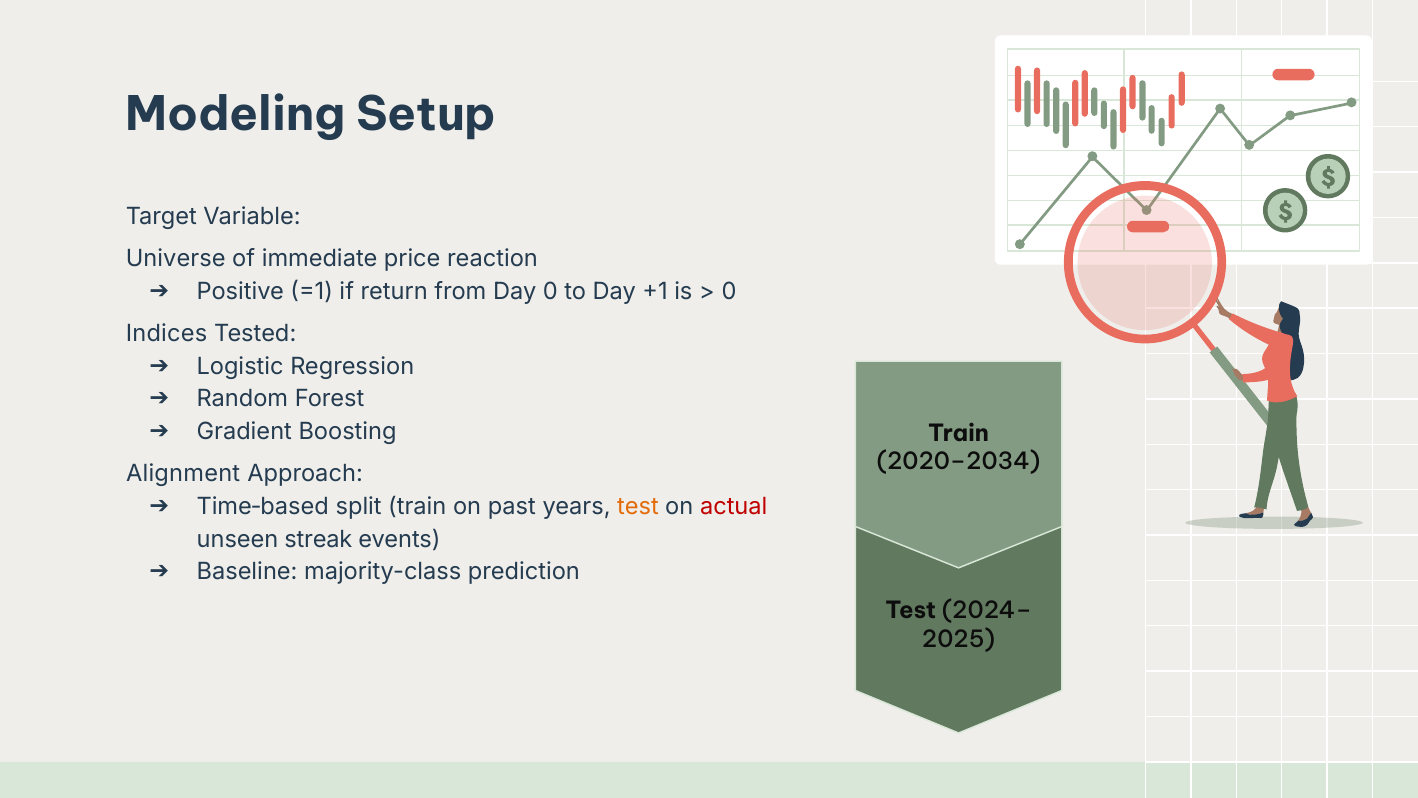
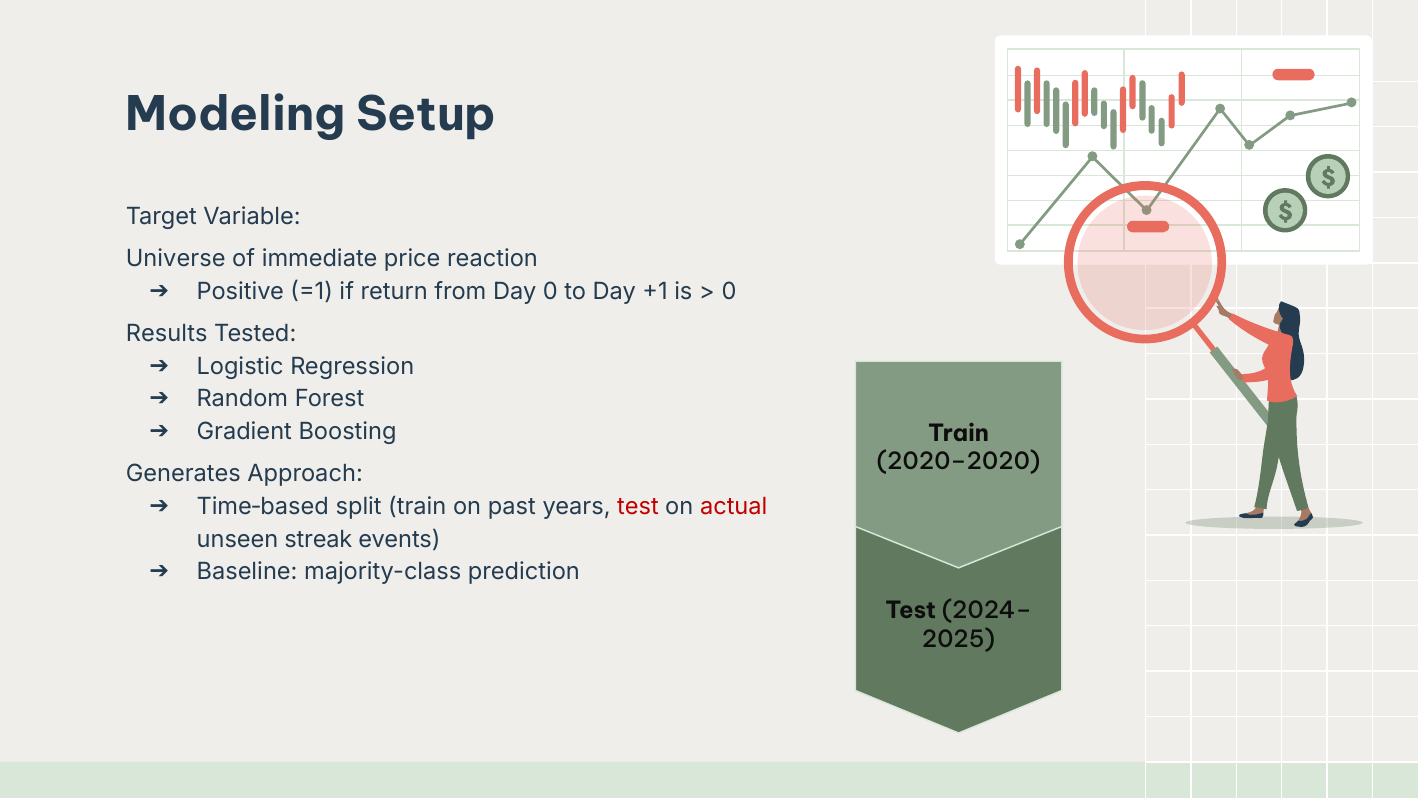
Indices: Indices -> Results (167, 334)
2020–2034: 2020–2034 -> 2020–2020 (959, 462)
Alignment: Alignment -> Generates (183, 474)
test colour: orange -> red (638, 506)
